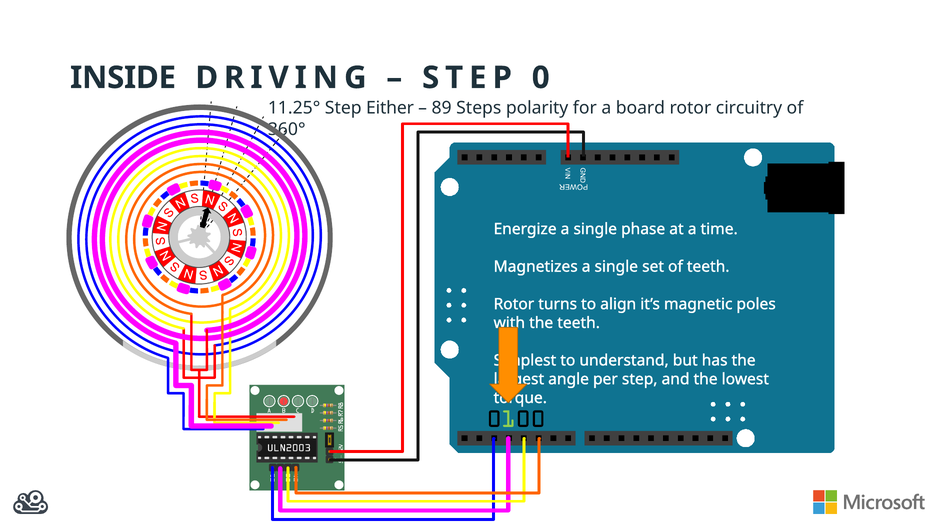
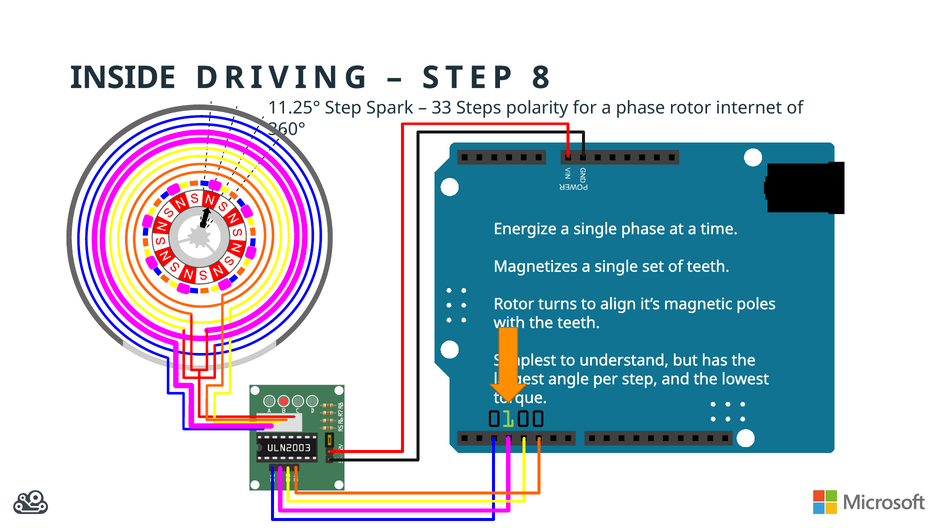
0: 0 -> 8 (541, 78)
Either: Either -> Spark (390, 108)
89: 89 -> 33 (442, 108)
a board: board -> phase (640, 108)
circuitry: circuitry -> internet (749, 108)
